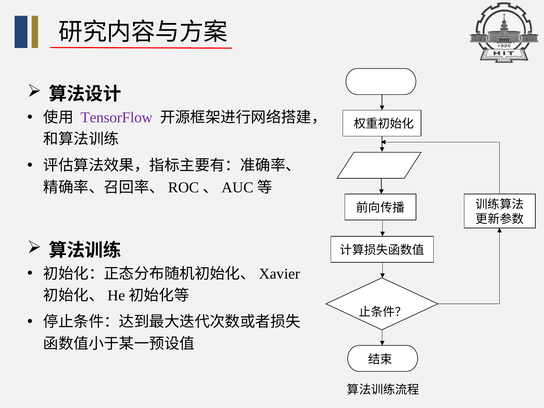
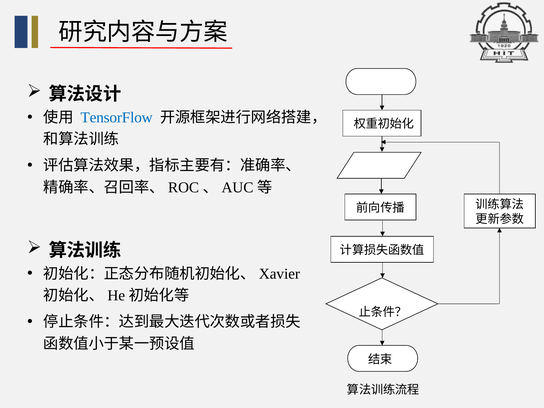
TensorFlow colour: purple -> blue (117, 118)
